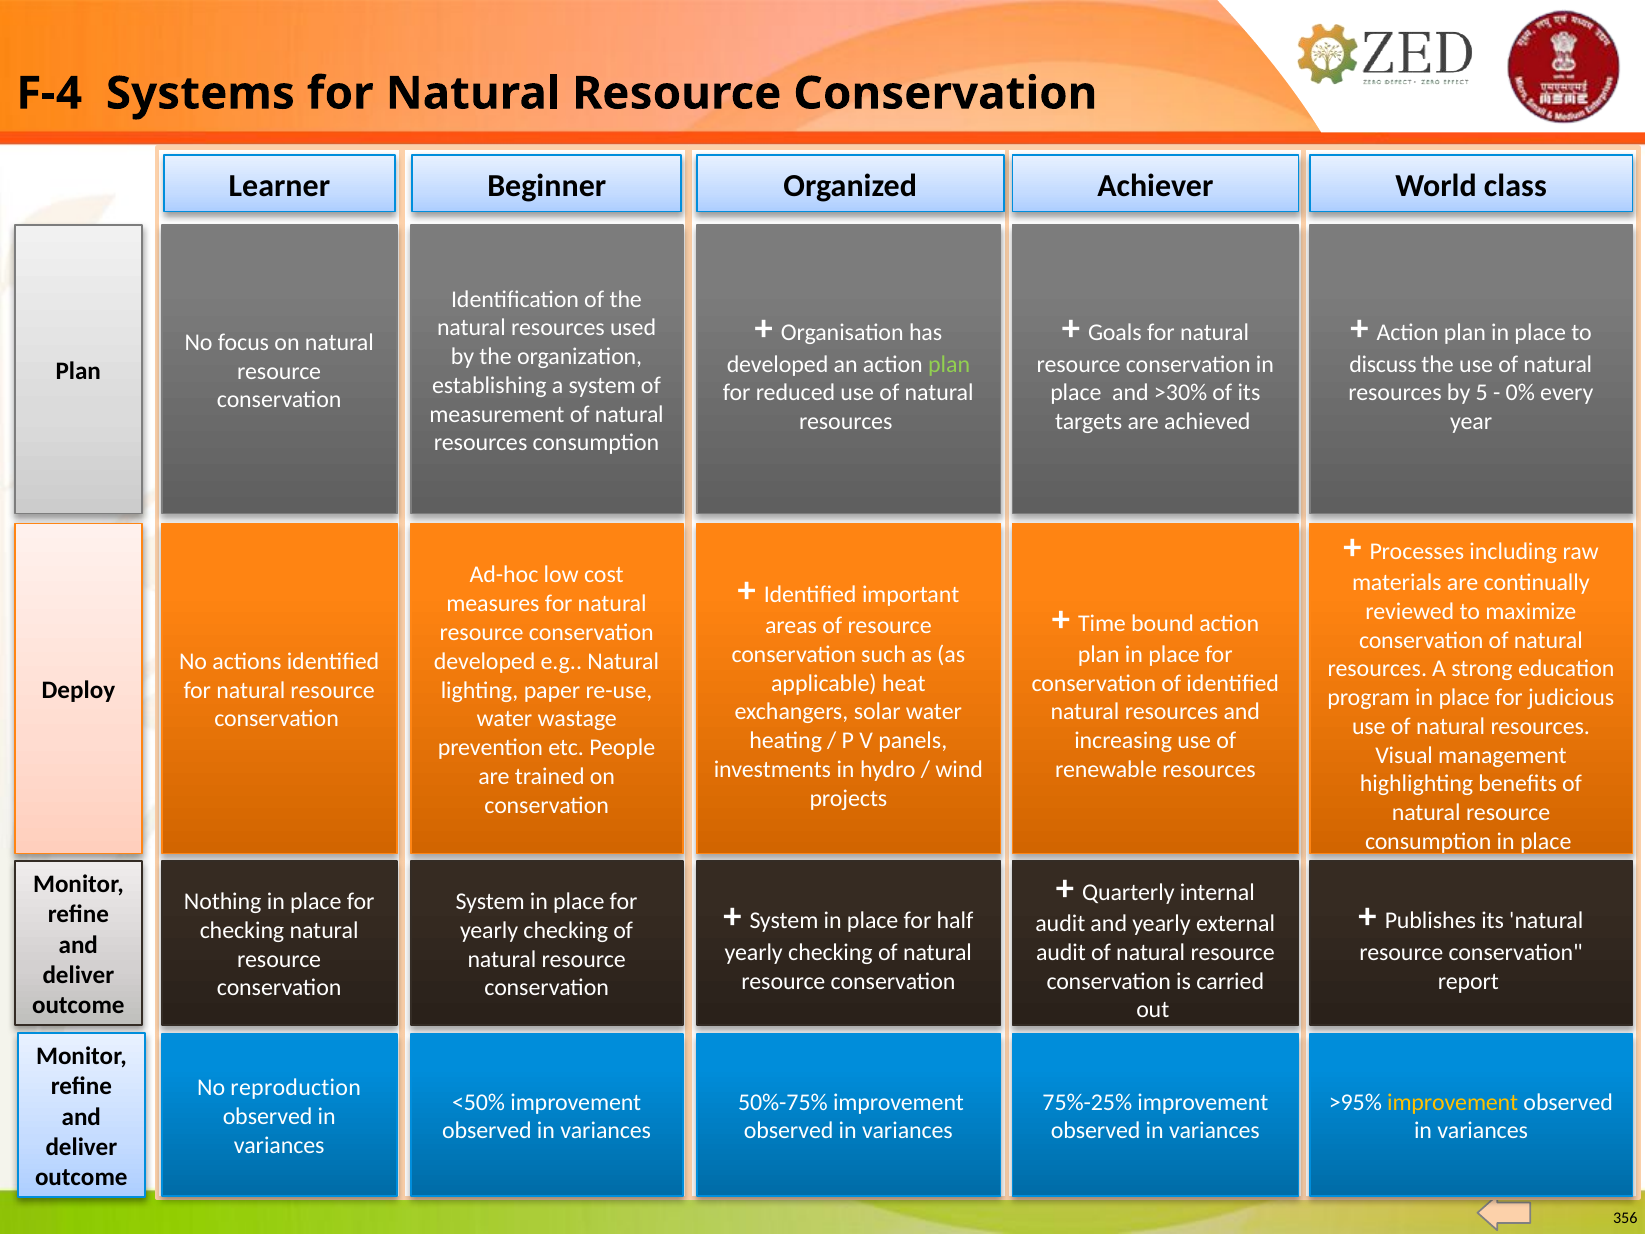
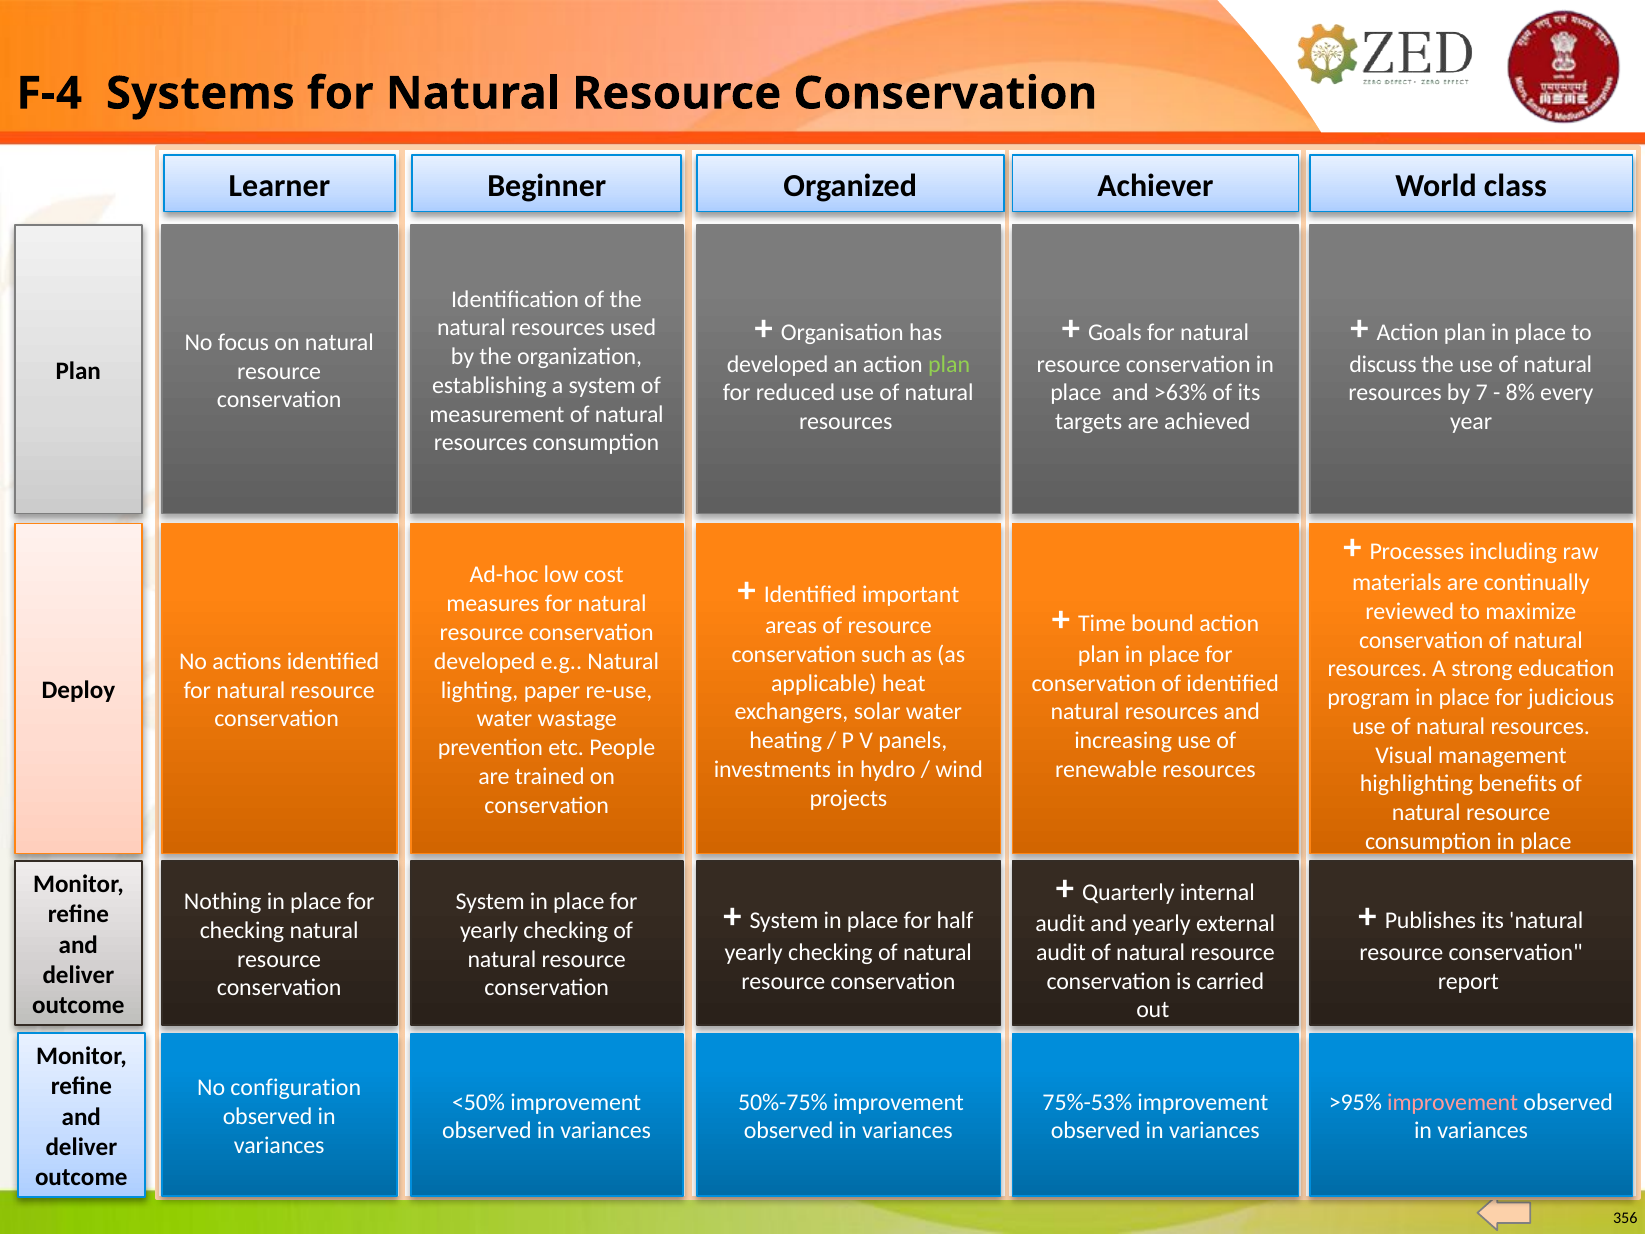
>30%: >30% -> >63% (1181, 393)
5: 5 -> 7 (1482, 393)
0%: 0% -> 8% (1520, 393)
reproduction: reproduction -> configuration (296, 1088)
75%-25%: 75%-25% -> 75%-53% (1087, 1102)
improvement colour: yellow -> pink (1453, 1102)
